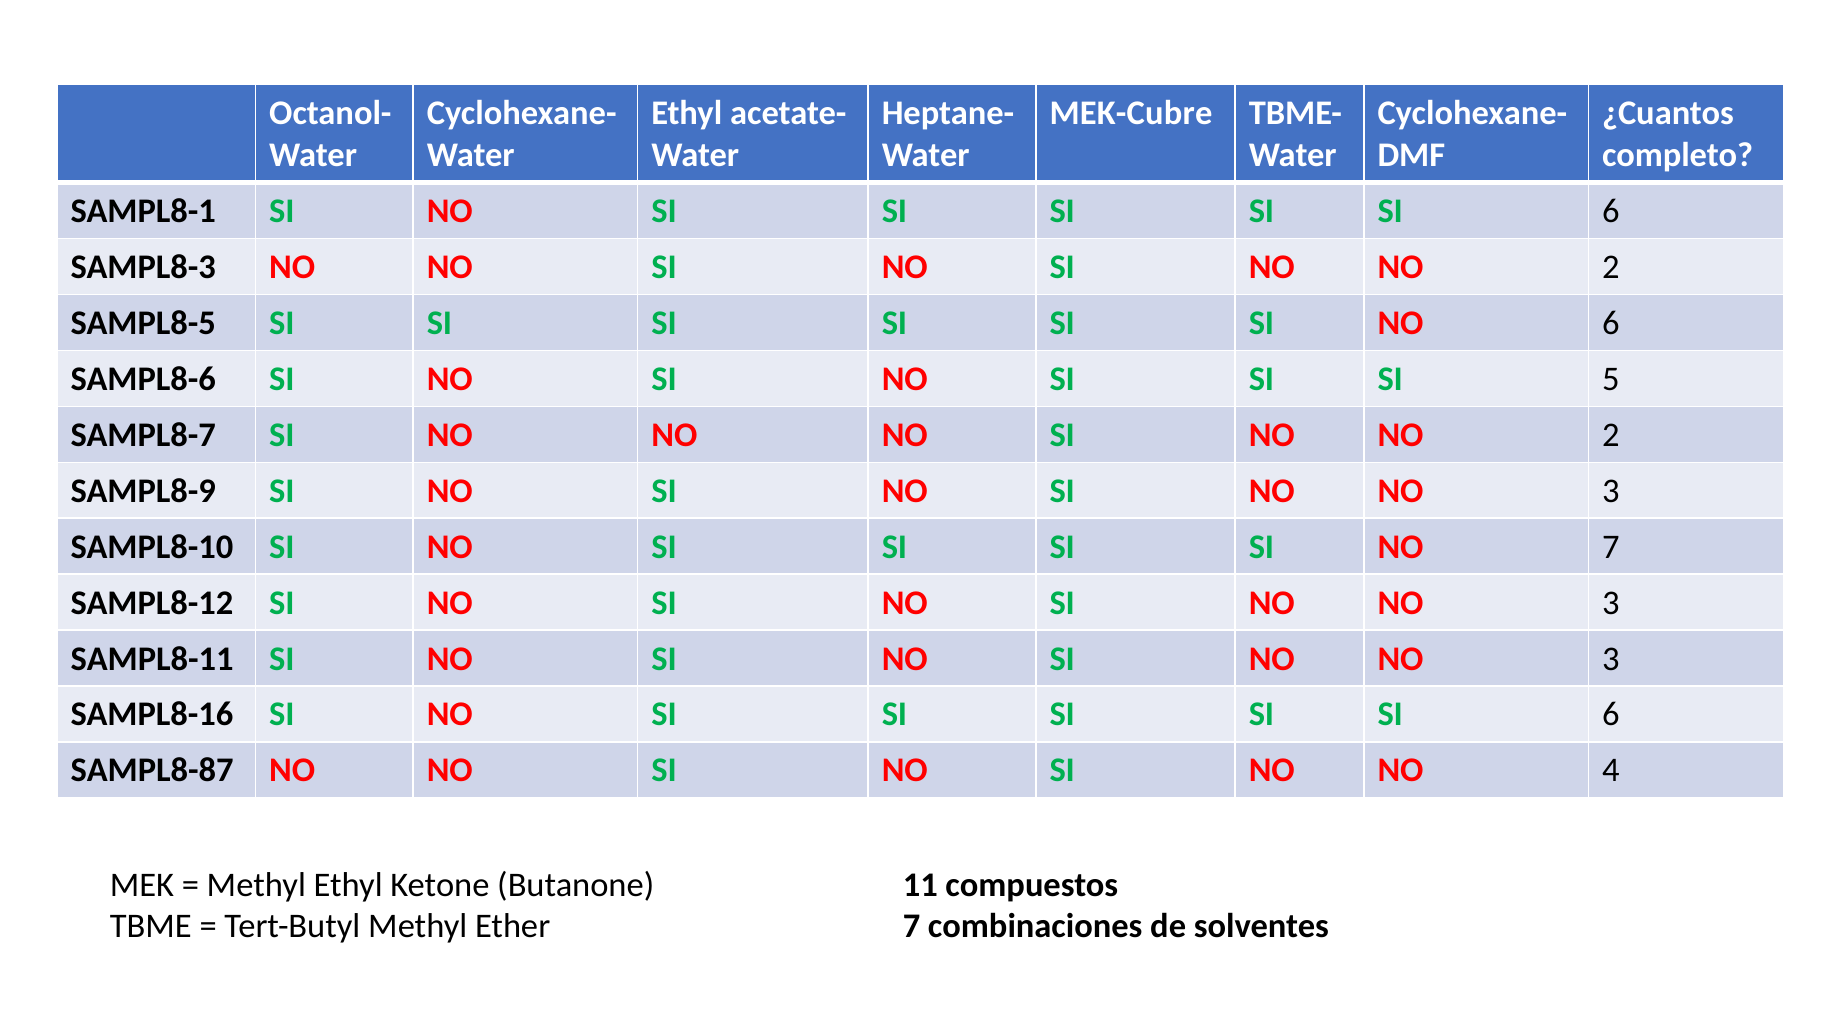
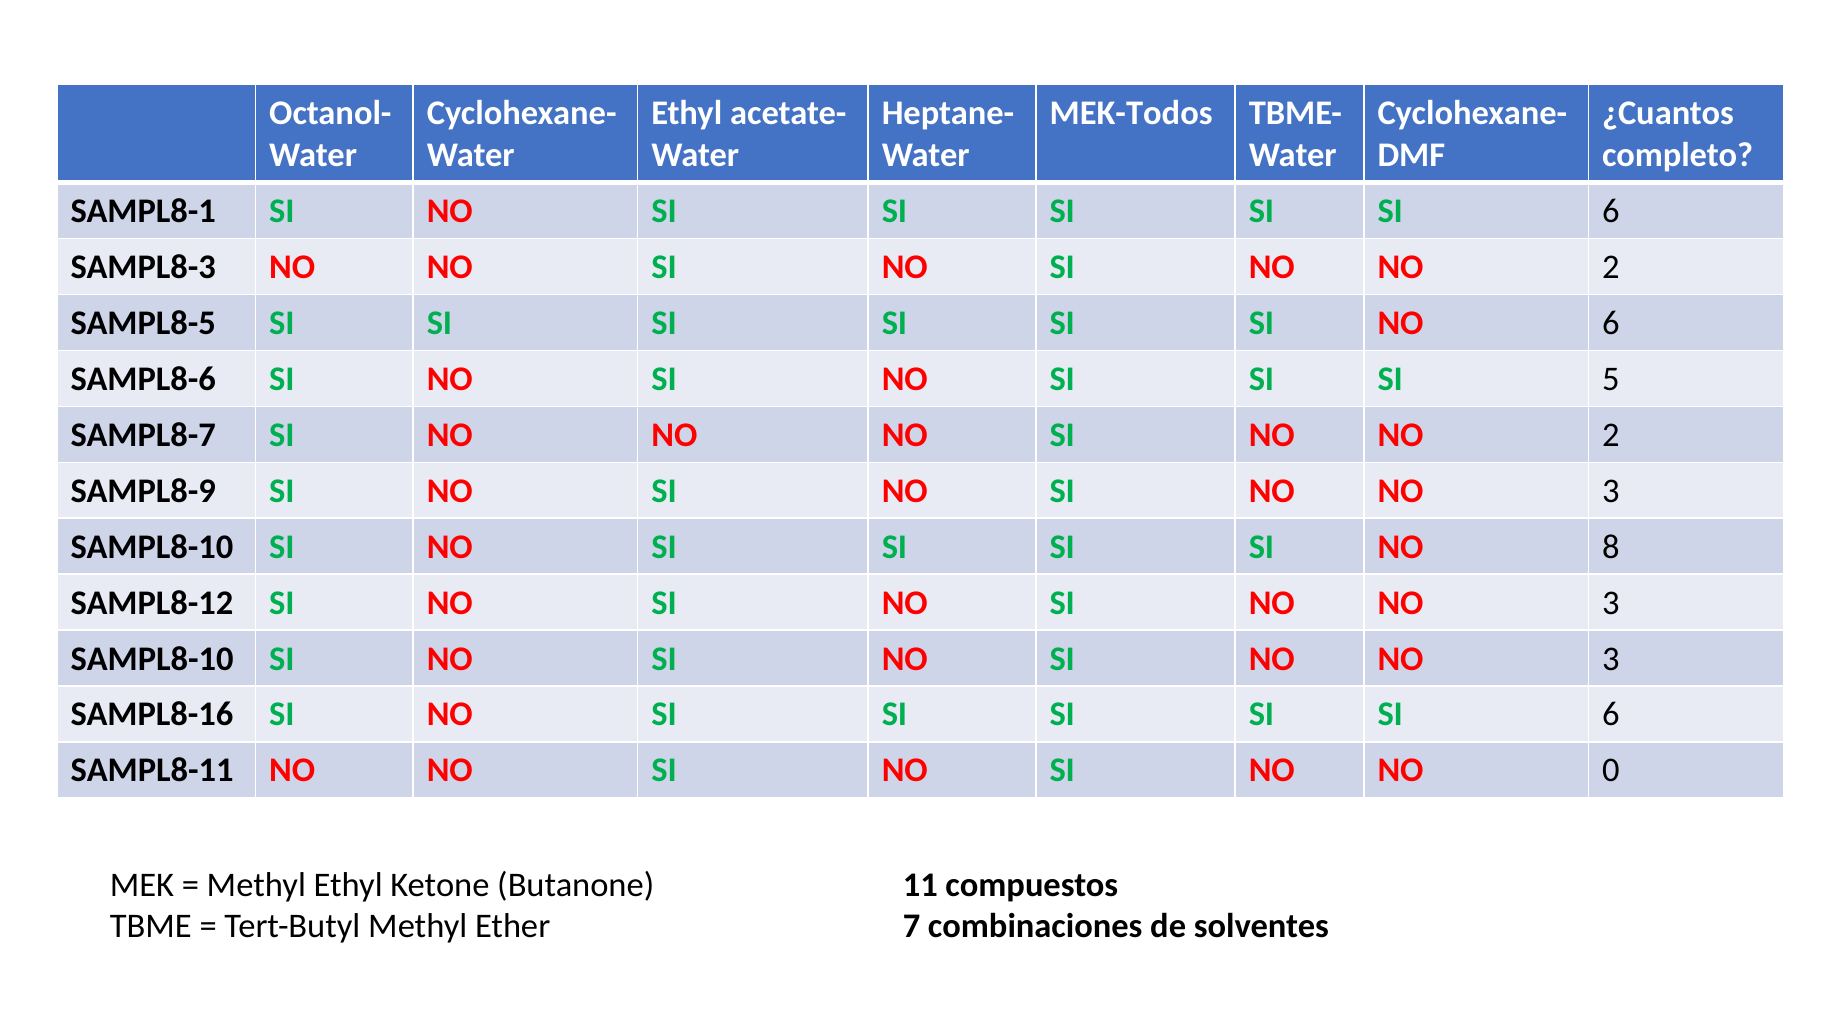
MEK-Cubre: MEK-Cubre -> MEK-Todos (1131, 113)
NO 7: 7 -> 8 (1611, 547)
SAMPL8-11: SAMPL8-11 -> SAMPL8-10 (152, 659)
SAMPL8-87: SAMPL8-87 -> SAMPL8-11 (152, 771)
4: 4 -> 0 (1611, 771)
